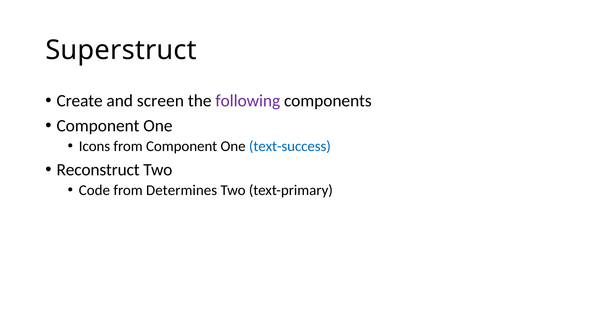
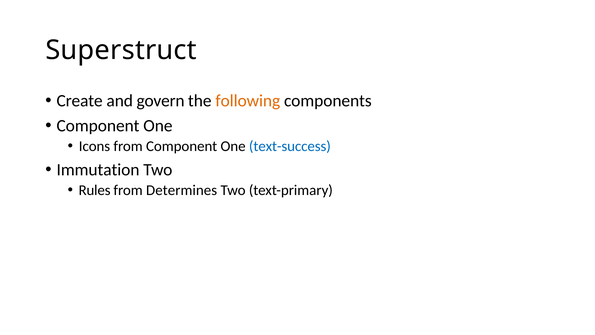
screen: screen -> govern (161, 101)
following colour: purple -> orange (248, 101)
Reconstruct: Reconstruct -> Immutation (98, 170)
Code: Code -> Rules (95, 190)
